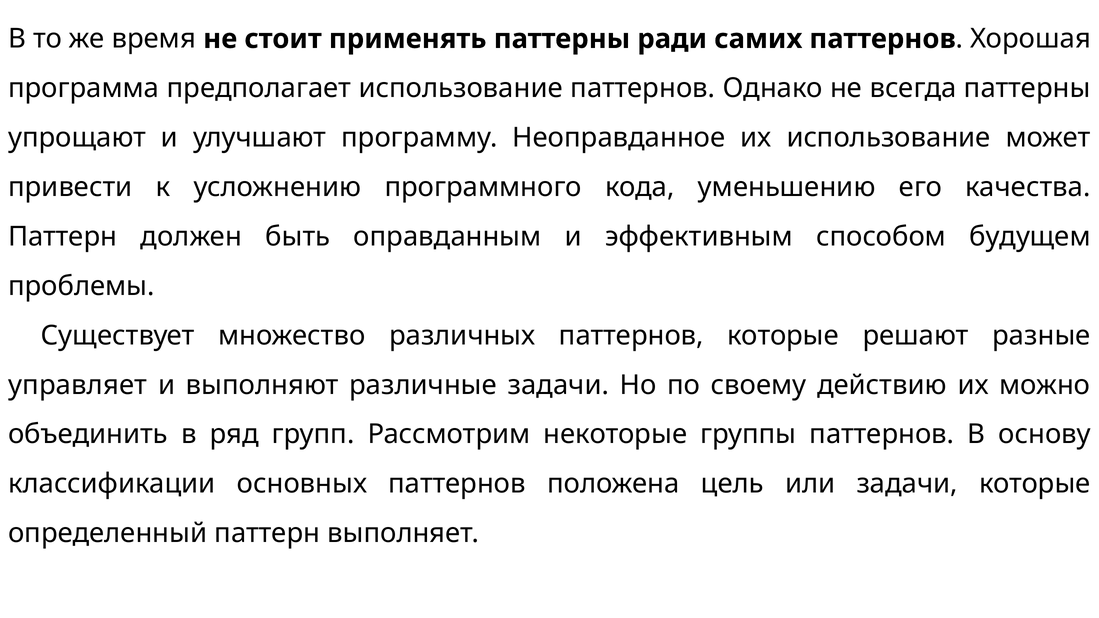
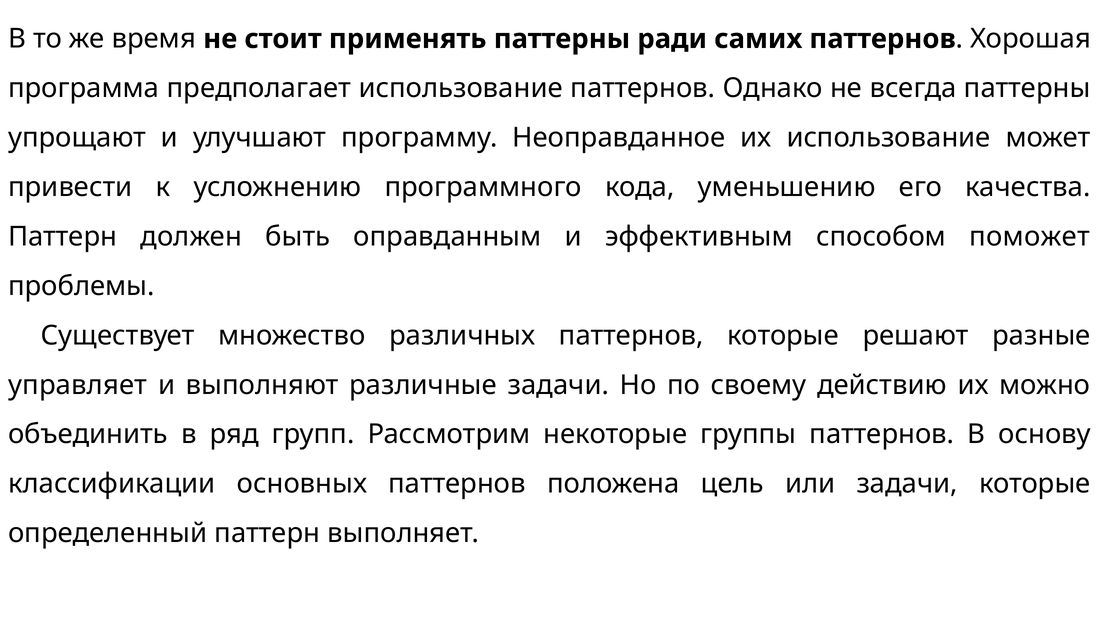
будущем: будущем -> поможет (1030, 237)
